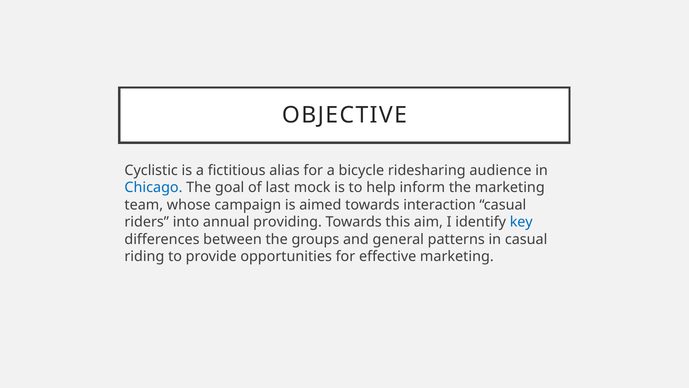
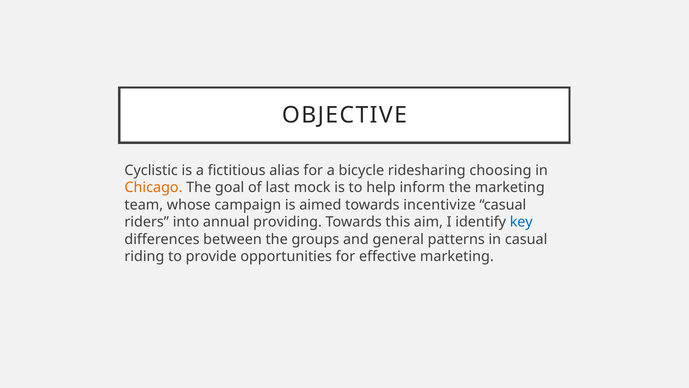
audience: audience -> choosing (500, 170)
Chicago colour: blue -> orange (153, 187)
interaction: interaction -> incentivize (439, 205)
